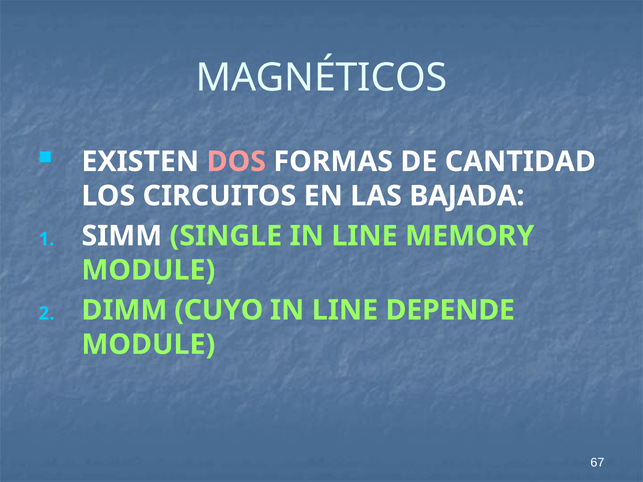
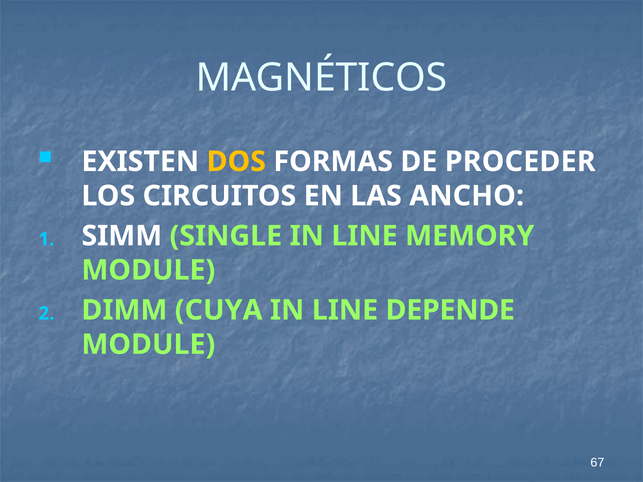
DOS colour: pink -> yellow (236, 162)
CANTIDAD: CANTIDAD -> PROCEDER (520, 162)
BAJADA: BAJADA -> ANCHO (467, 196)
CUYO: CUYO -> CUYA (219, 310)
